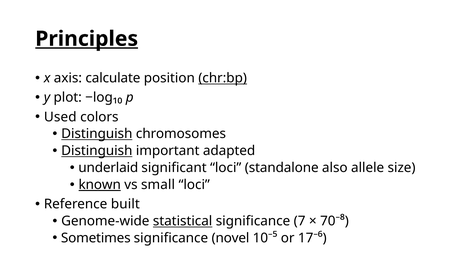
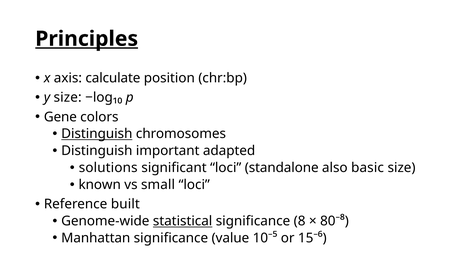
chr:bp underline: present -> none (223, 78)
y plot: plot -> size (68, 97)
Used: Used -> Gene (60, 117)
Distinguish underline: present -> none (97, 151)
underlaid: underlaid -> solutions (108, 168)
allele: allele -> basic (368, 168)
known underline: present -> none (100, 185)
7: 7 -> 8 (300, 221)
70⁻⁸: 70⁻⁸ -> 80⁻⁸ (334, 221)
Sometimes: Sometimes -> Manhattan (96, 238)
novel: novel -> value (230, 238)
17⁻⁶: 17⁻⁶ -> 15⁻⁶ (312, 238)
